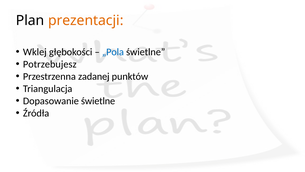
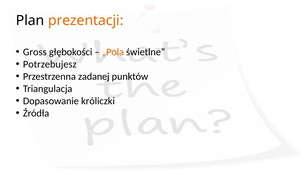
Wklej: Wklej -> Gross (35, 52)
„Pola colour: blue -> orange (113, 52)
Dopasowanie świetlne: świetlne -> króliczki (98, 101)
